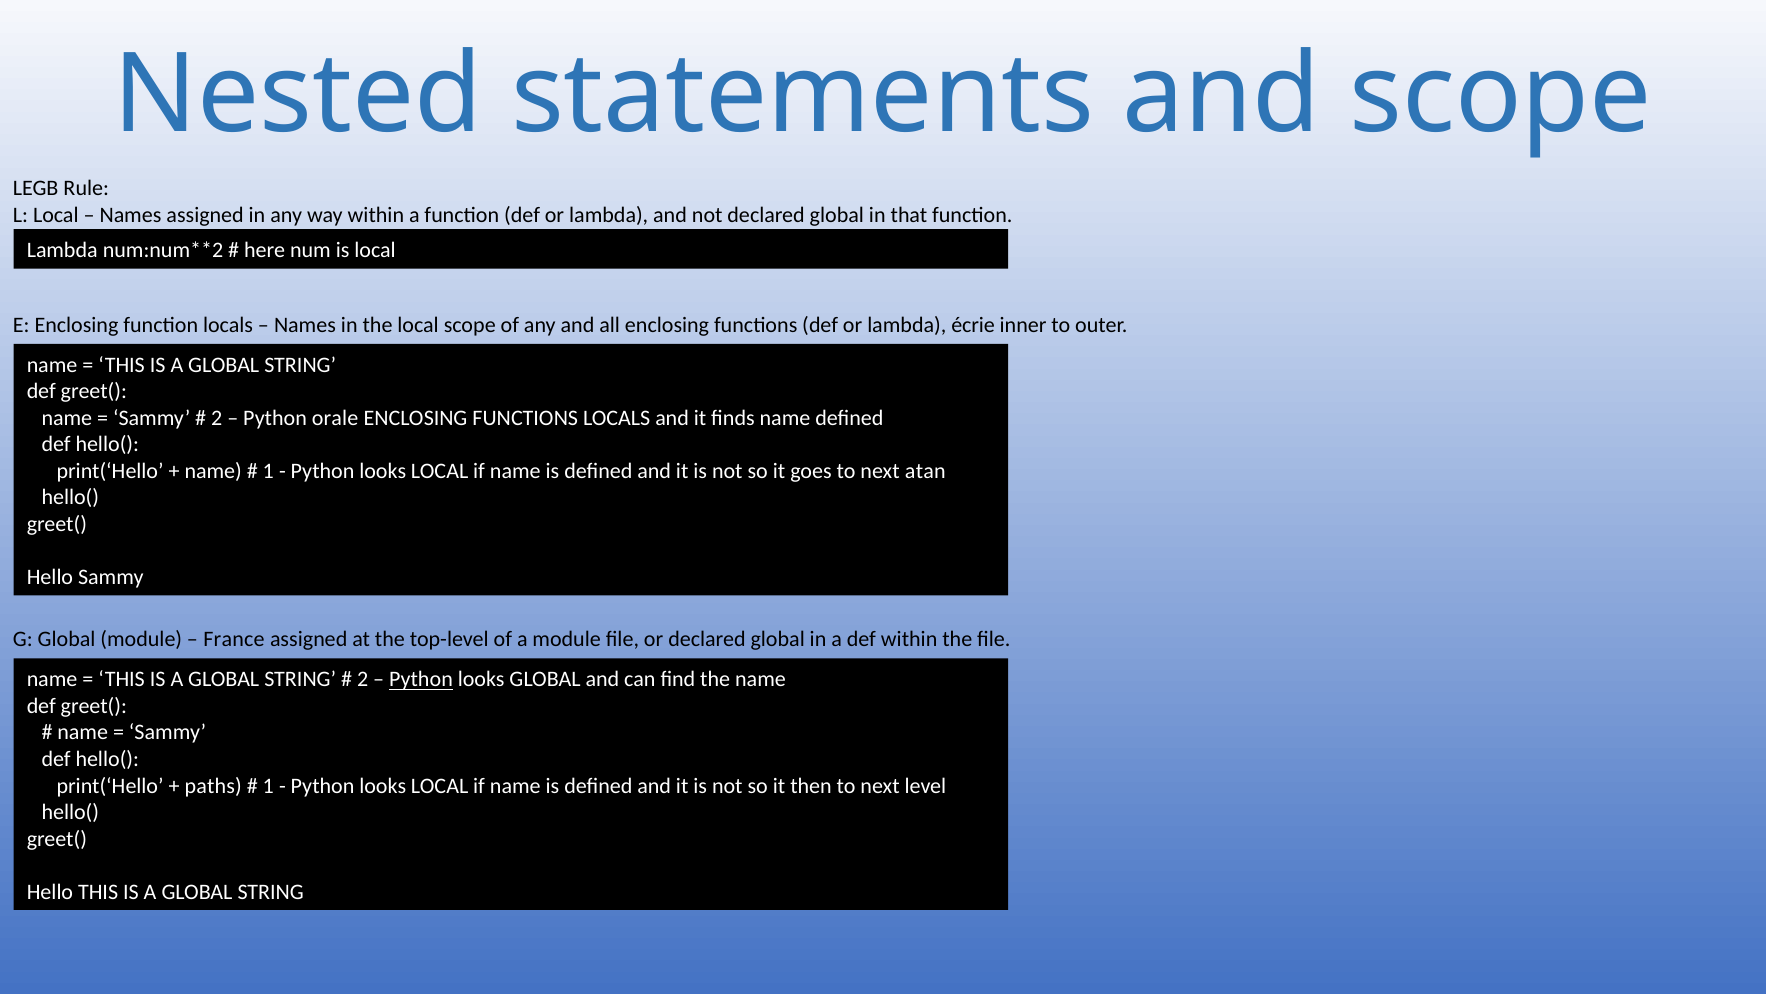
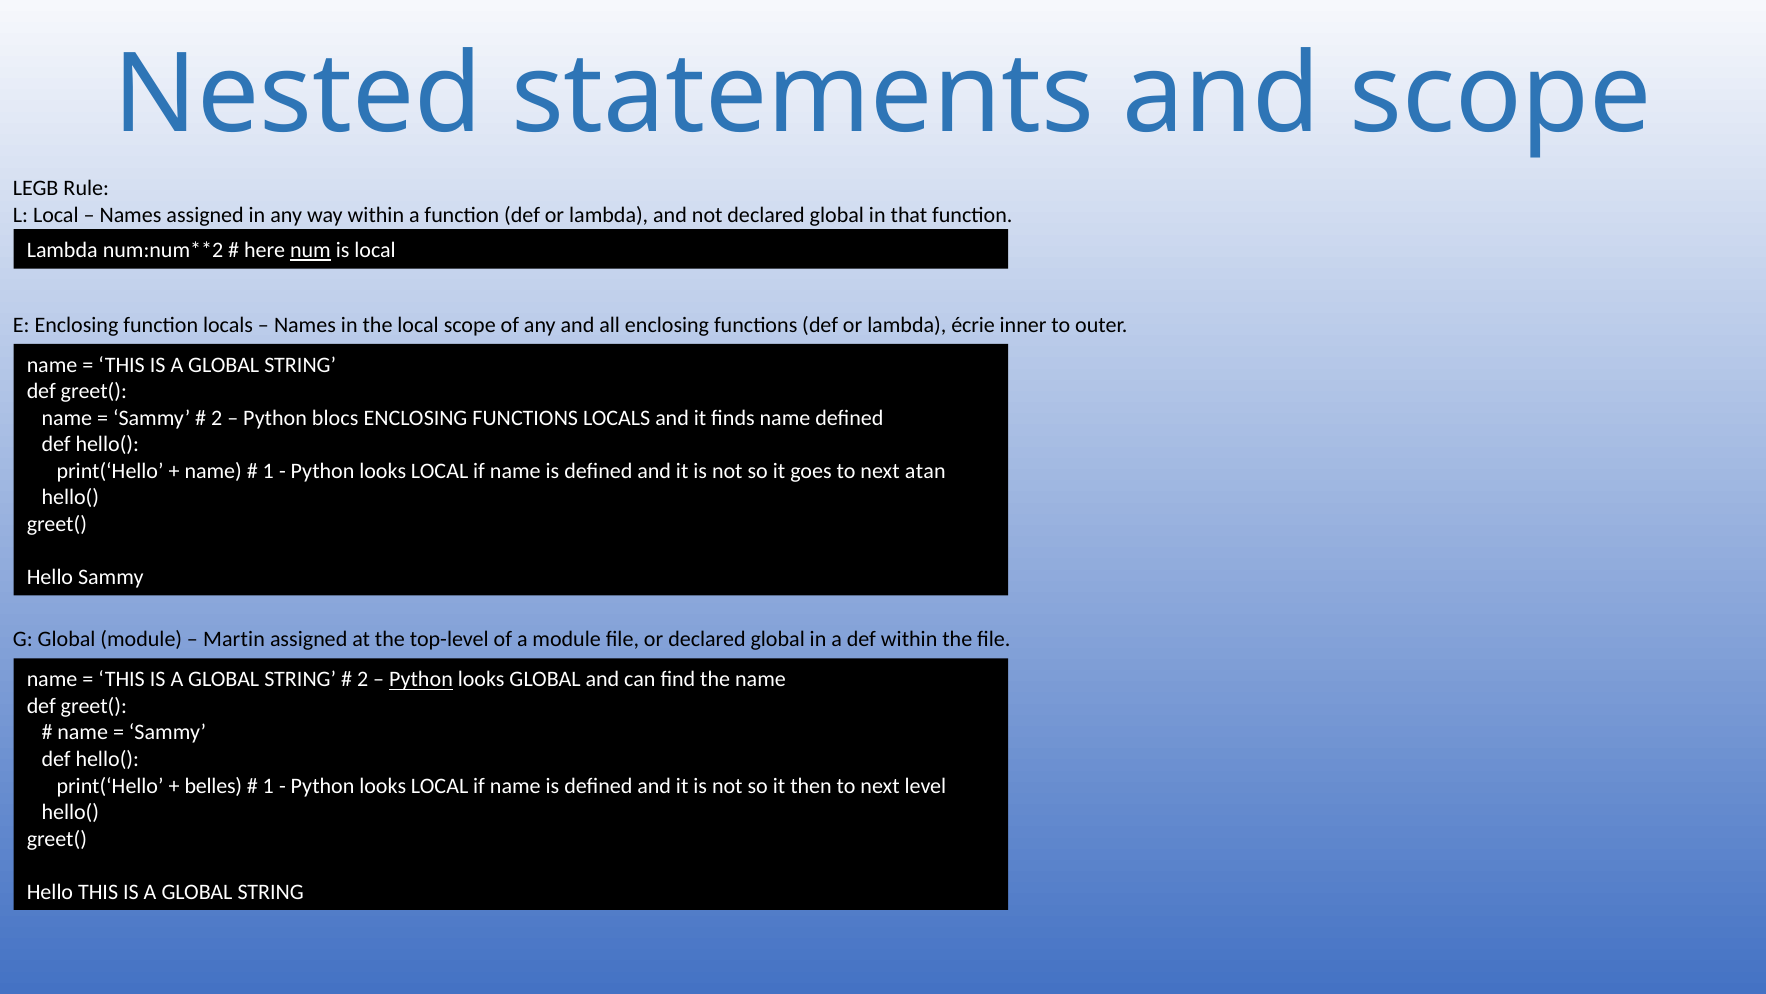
num underline: none -> present (310, 250)
orale: orale -> blocs (335, 418)
France: France -> Martin (234, 639)
paths: paths -> belles (213, 785)
